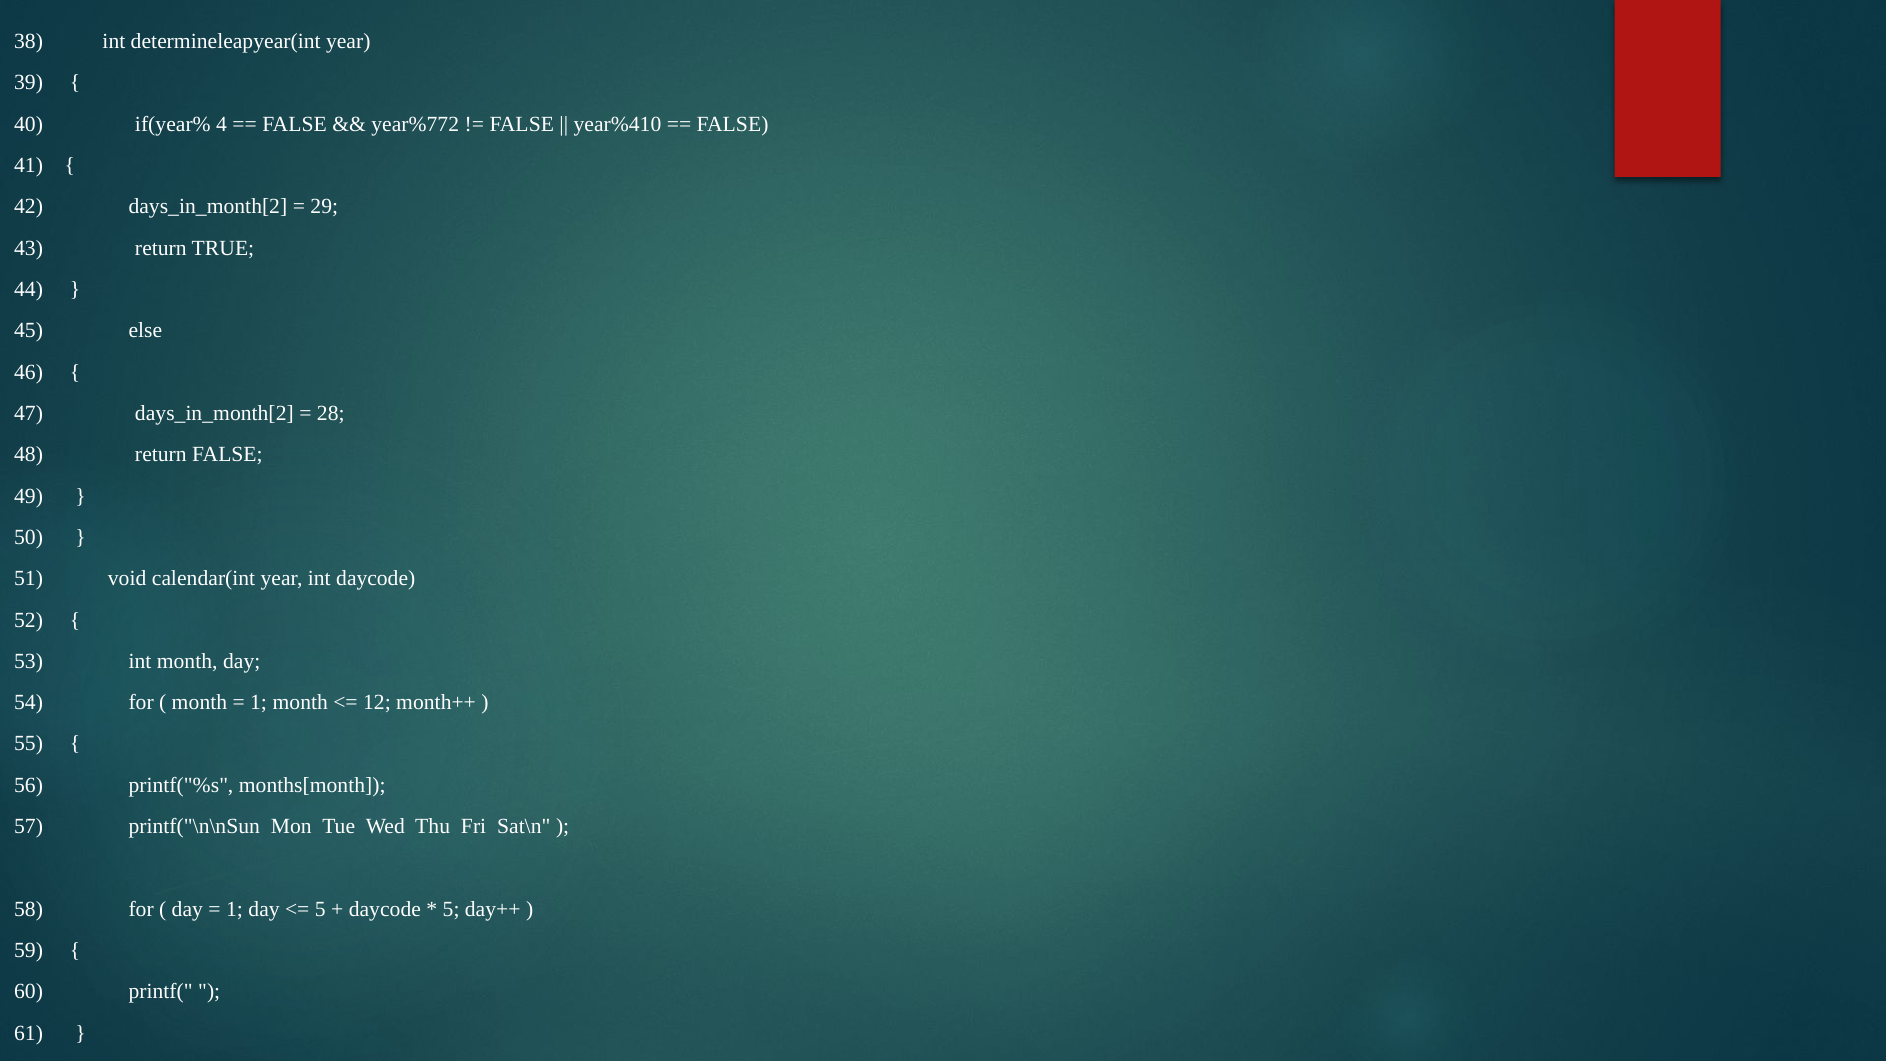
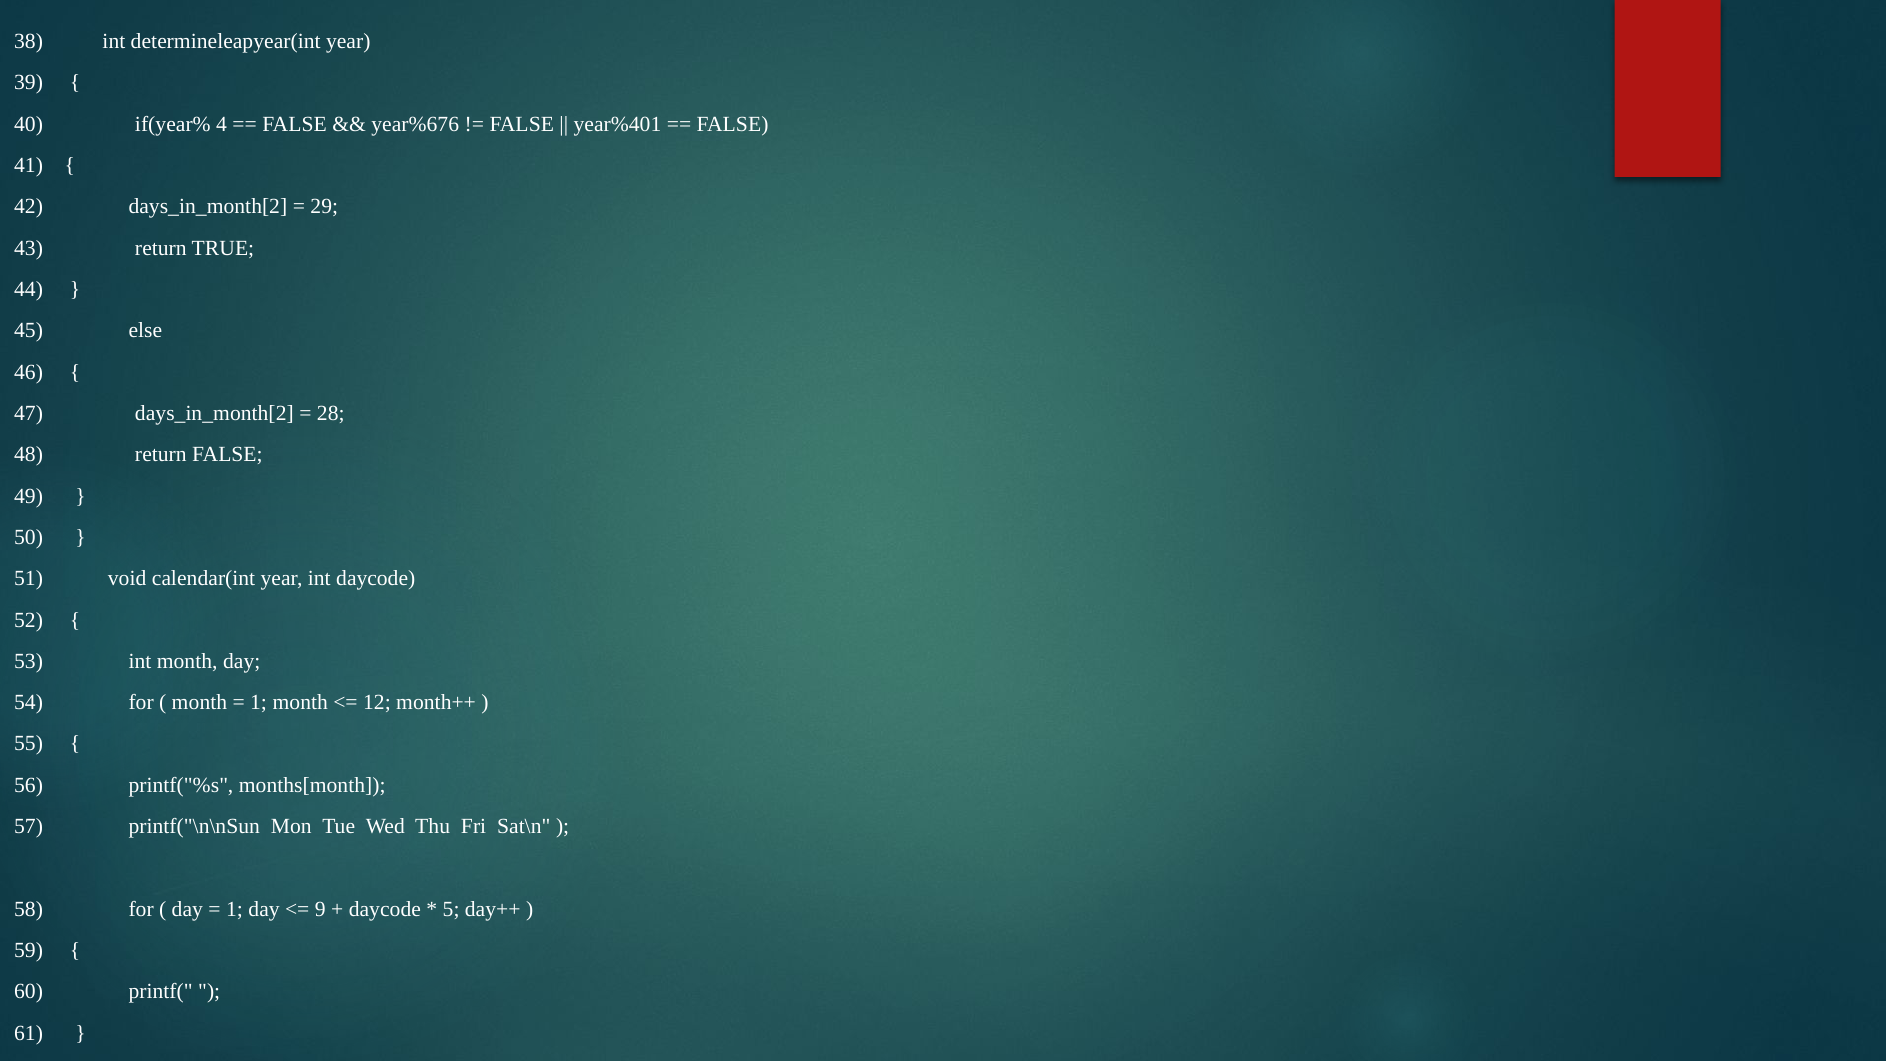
year%772: year%772 -> year%676 (415, 124)
year%410: year%410 -> year%401 (617, 124)
5: 5 -> 9 (320, 909)
